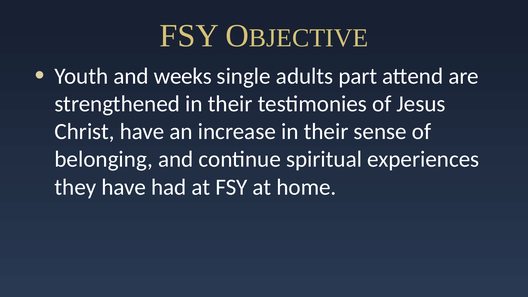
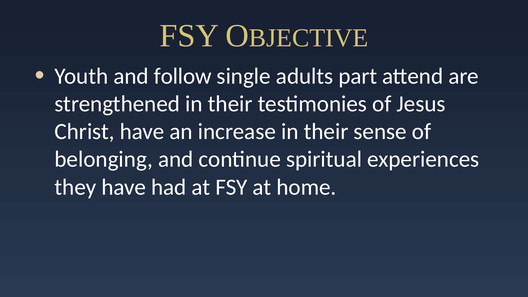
weeks: weeks -> follow (183, 76)
